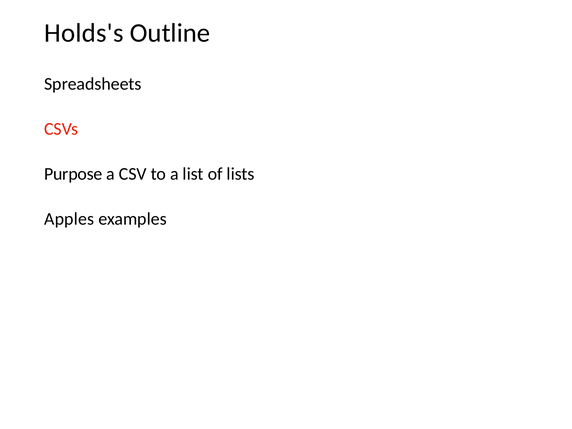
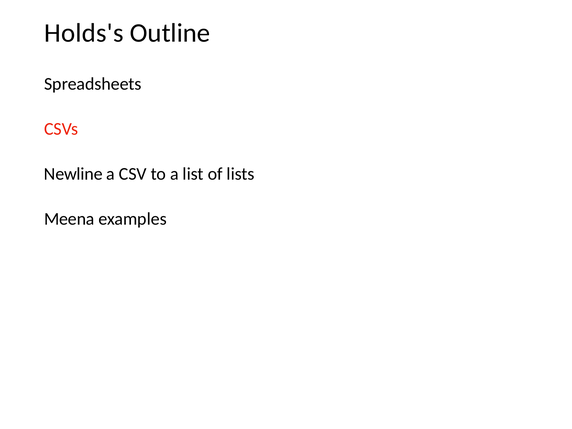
Purpose: Purpose -> Newline (73, 174)
Apples: Apples -> Meena (69, 219)
